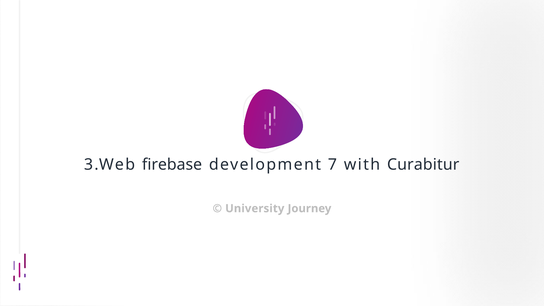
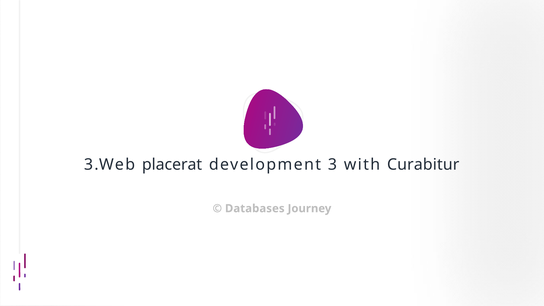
firebase: firebase -> placerat (172, 165)
7: 7 -> 3 (332, 165)
University: University -> Databases (255, 208)
